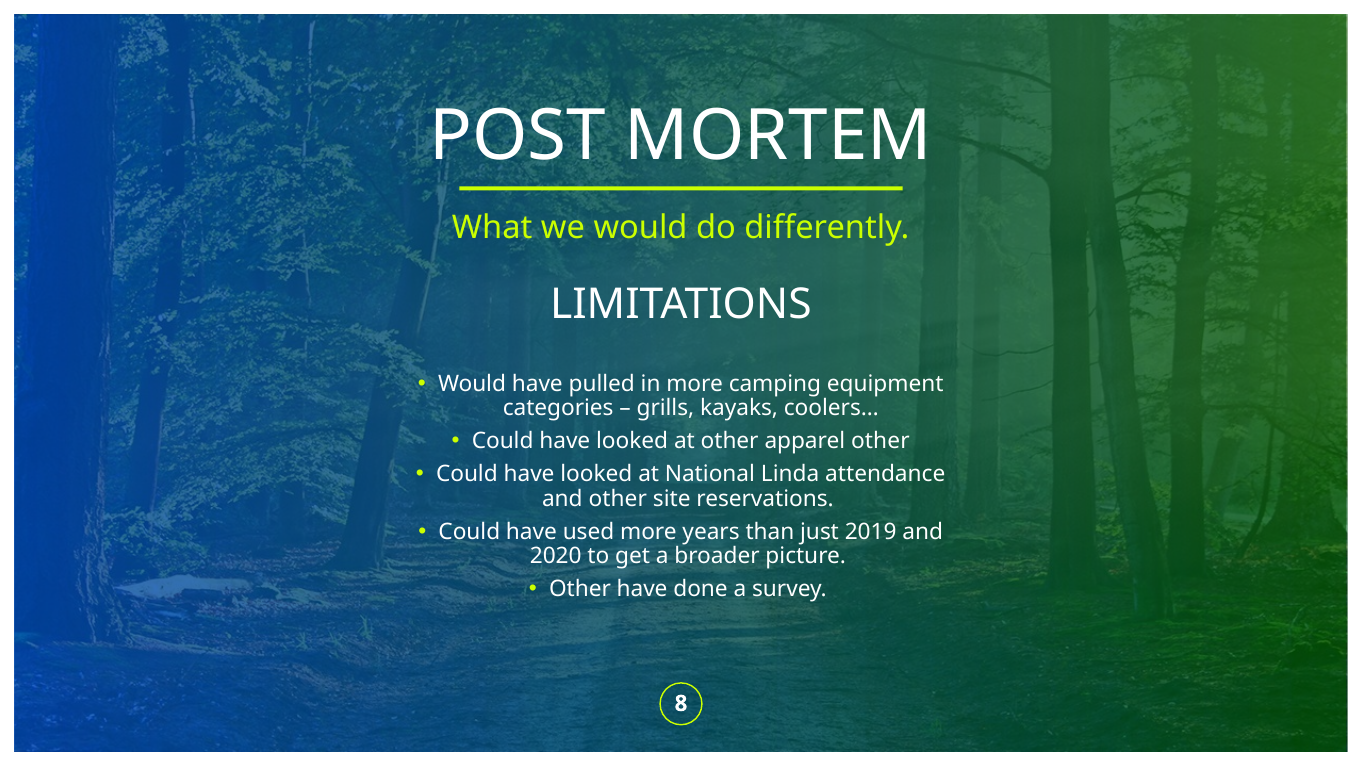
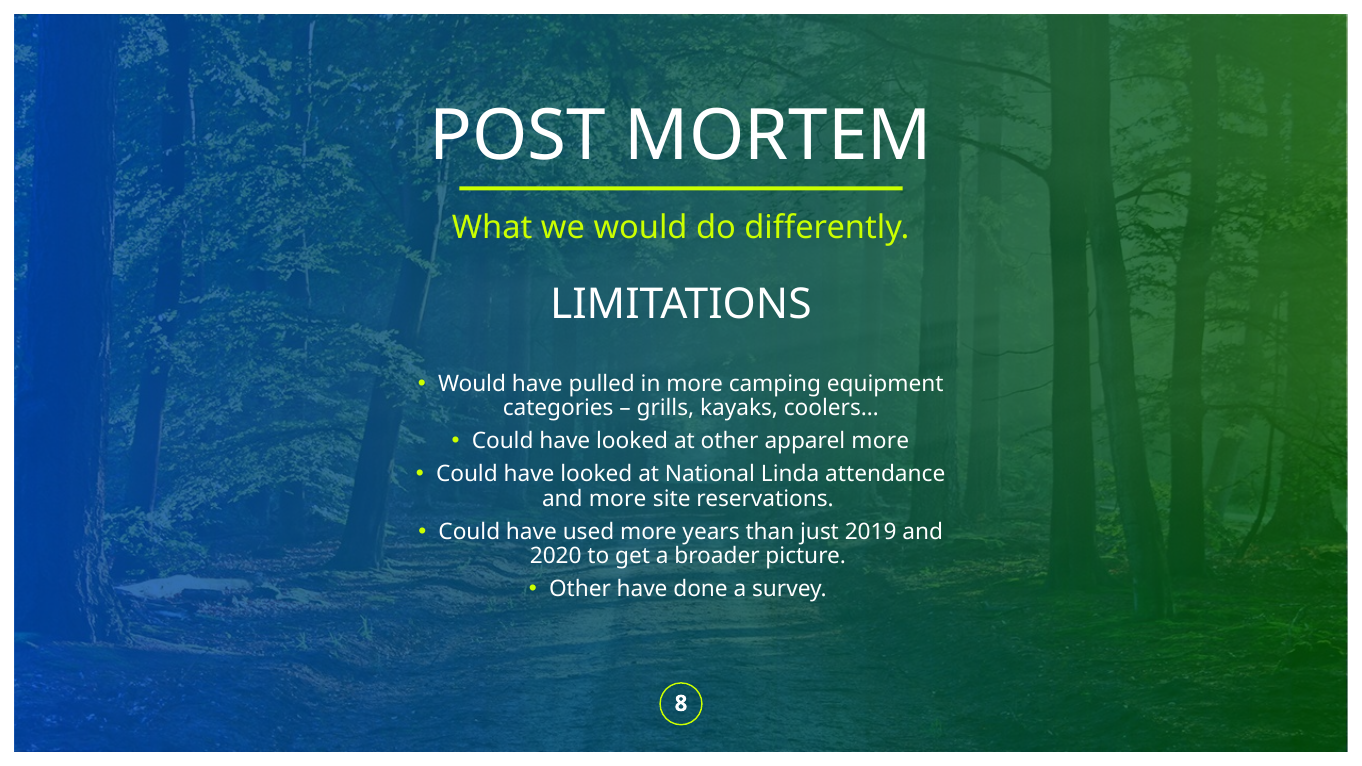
apparel other: other -> more (880, 441)
and other: other -> more (618, 499)
